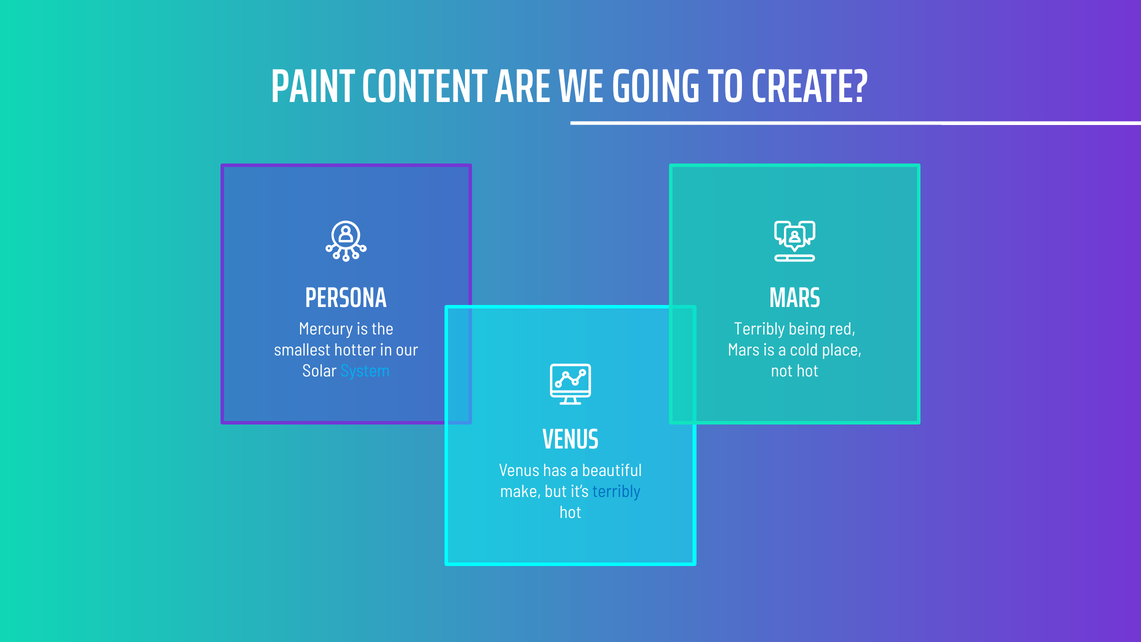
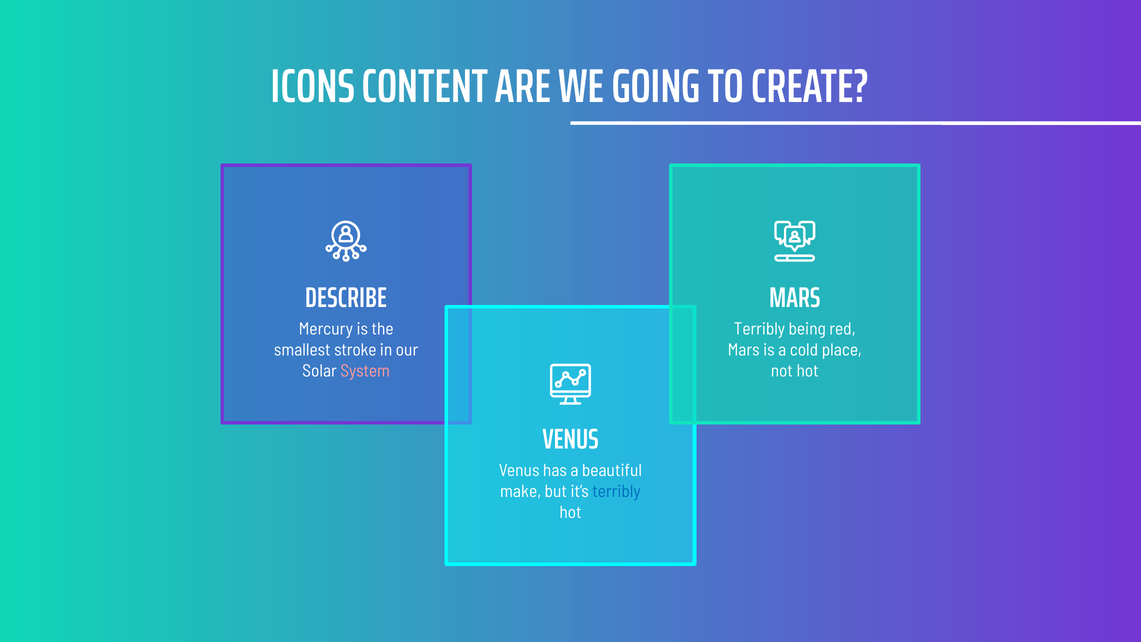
PAINT: PAINT -> ICONS (313, 86)
PERSONA: PERSONA -> DESCRIBE (346, 298)
hotter: hotter -> stroke (355, 350)
System colour: light blue -> pink (365, 371)
